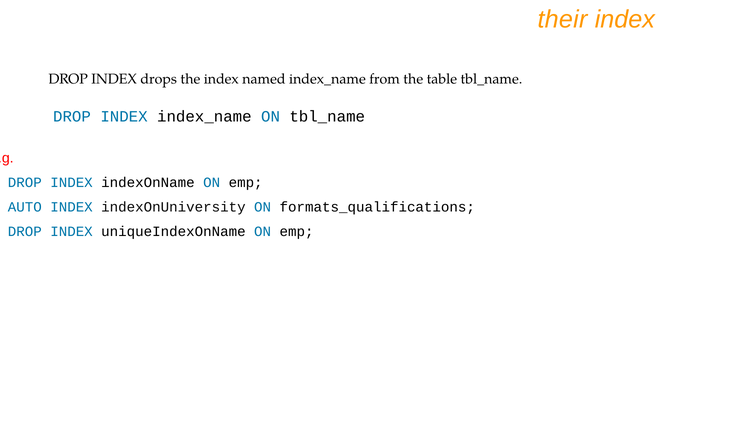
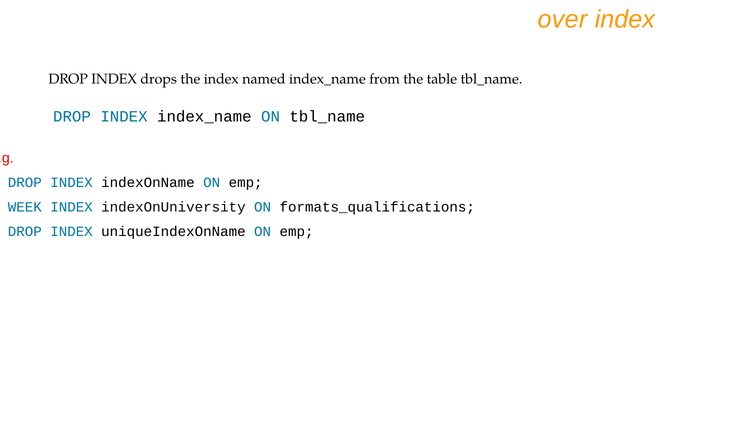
their: their -> over (562, 20)
AUTO: AUTO -> WEEK (25, 207)
